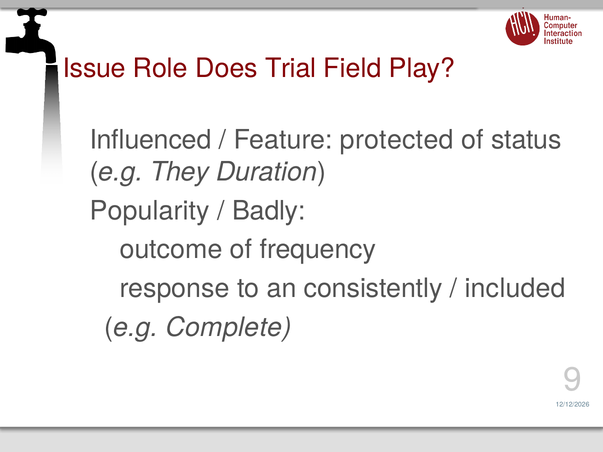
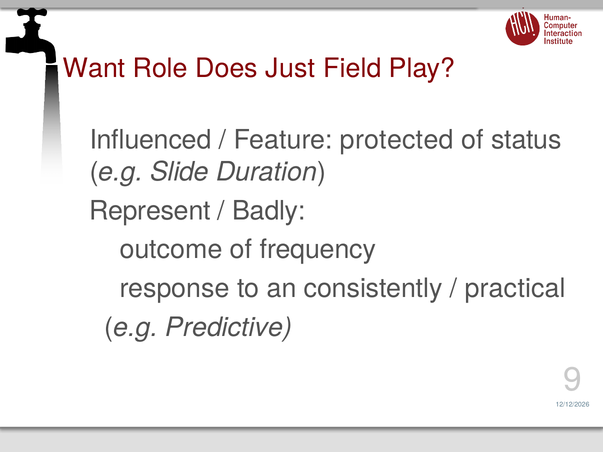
Issue: Issue -> Want (94, 69)
Trial: Trial -> Just (290, 69)
They: They -> Slide (180, 172)
Popularity: Popularity -> Represent (150, 211)
included: included -> practical (515, 289)
Complete: Complete -> Predictive (229, 327)
